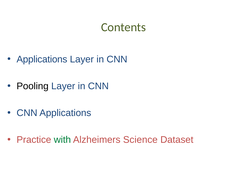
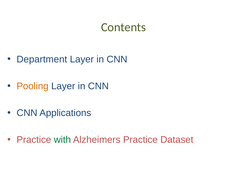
Applications: Applications -> Department (42, 59)
Pooling colour: black -> orange (33, 86)
Alzheimers Science: Science -> Practice (140, 140)
